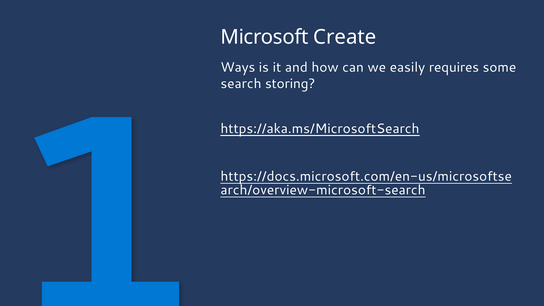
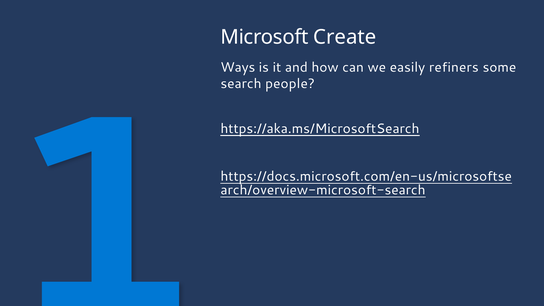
requires: requires -> refiners (454, 67)
storing: storing -> people (290, 84)
